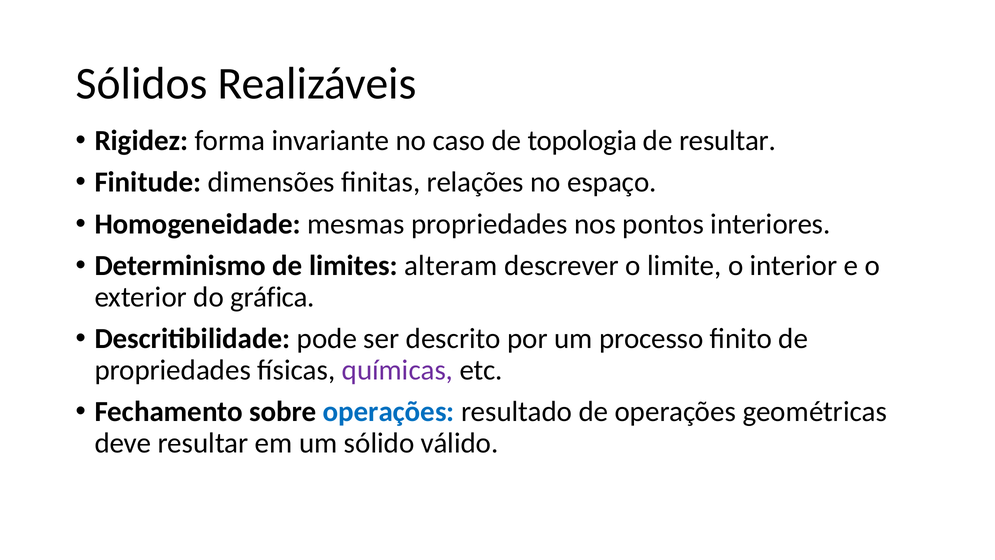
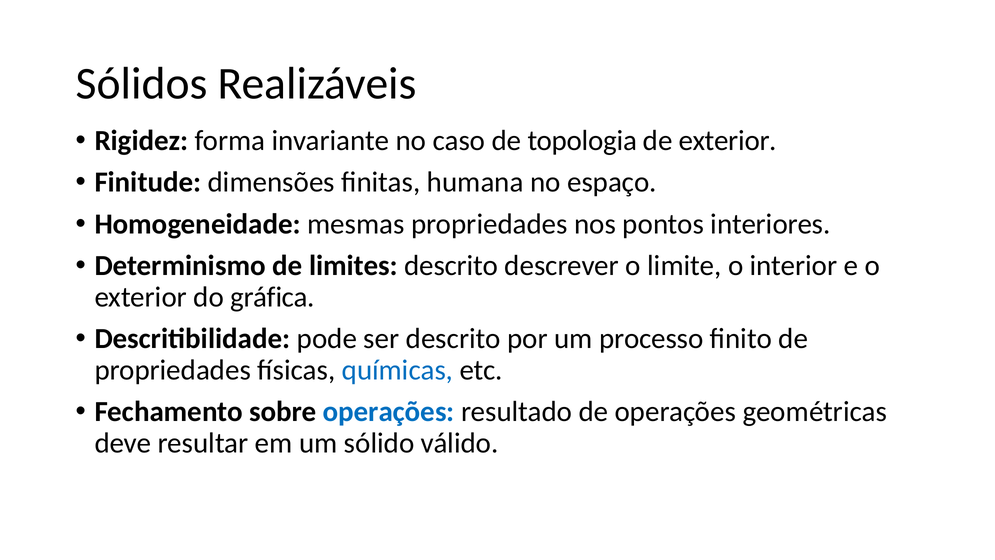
de resultar: resultar -> exterior (728, 141)
relações: relações -> humana (475, 182)
limites alteram: alteram -> descrito (451, 266)
químicas colour: purple -> blue (398, 370)
